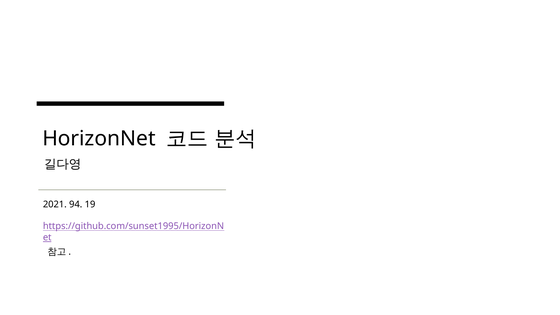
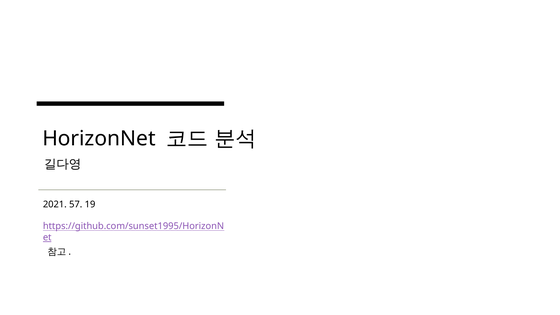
94: 94 -> 57 (76, 205)
